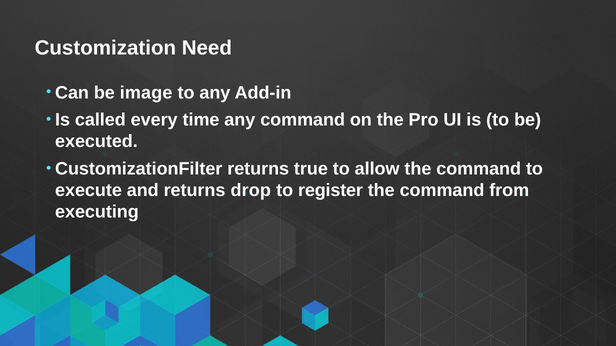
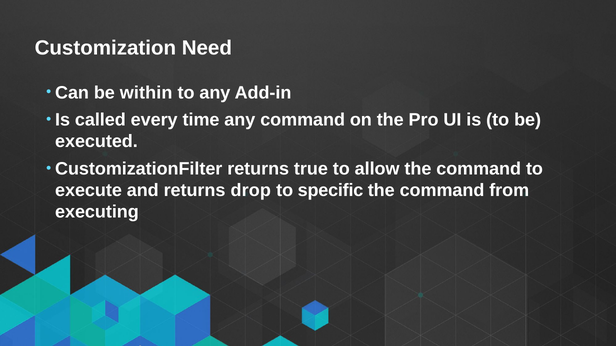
image: image -> within (146, 93)
register: register -> specific (331, 191)
